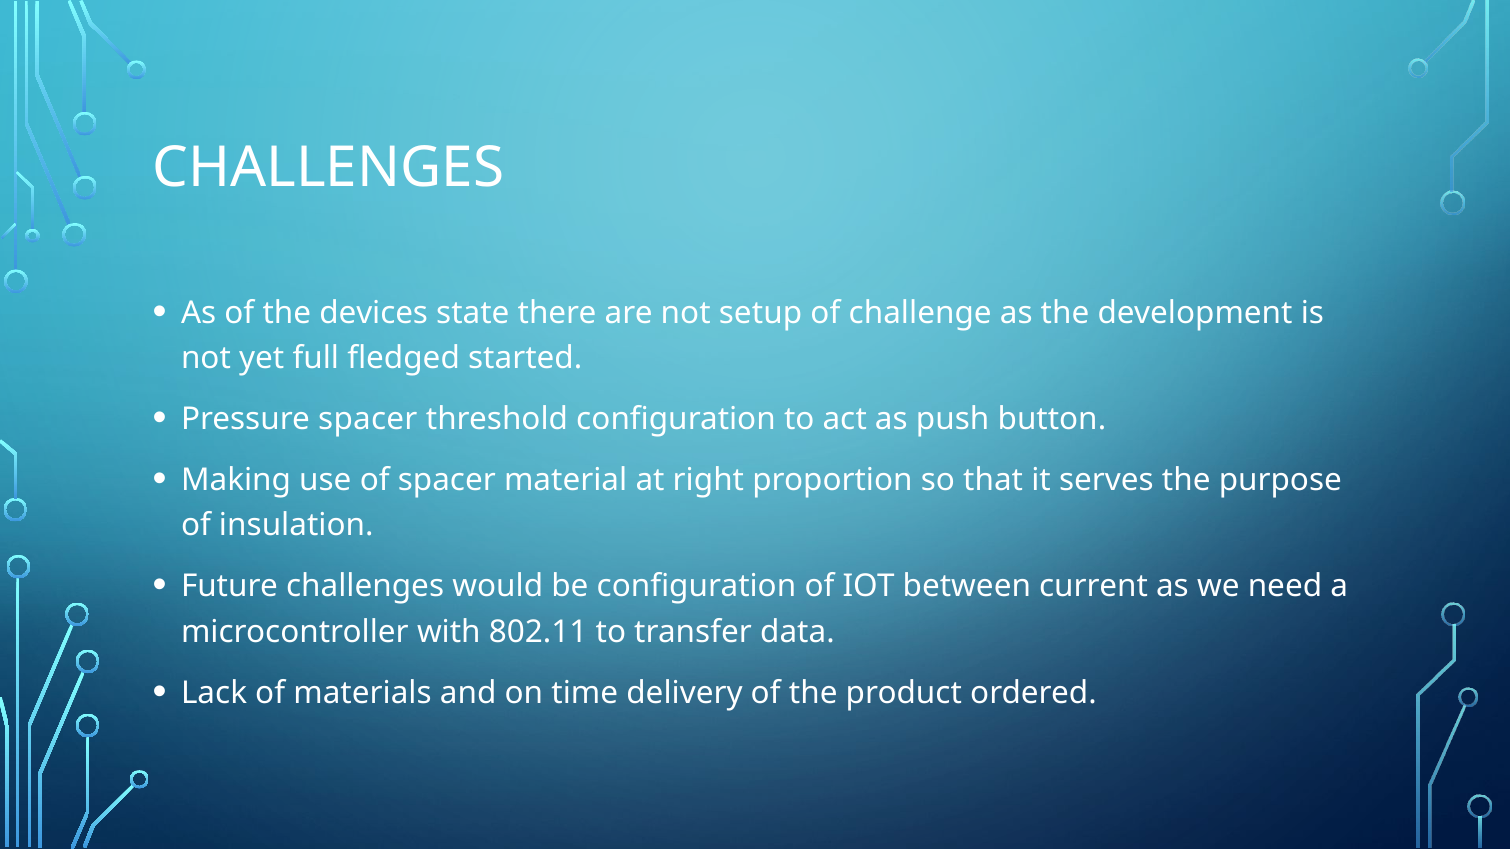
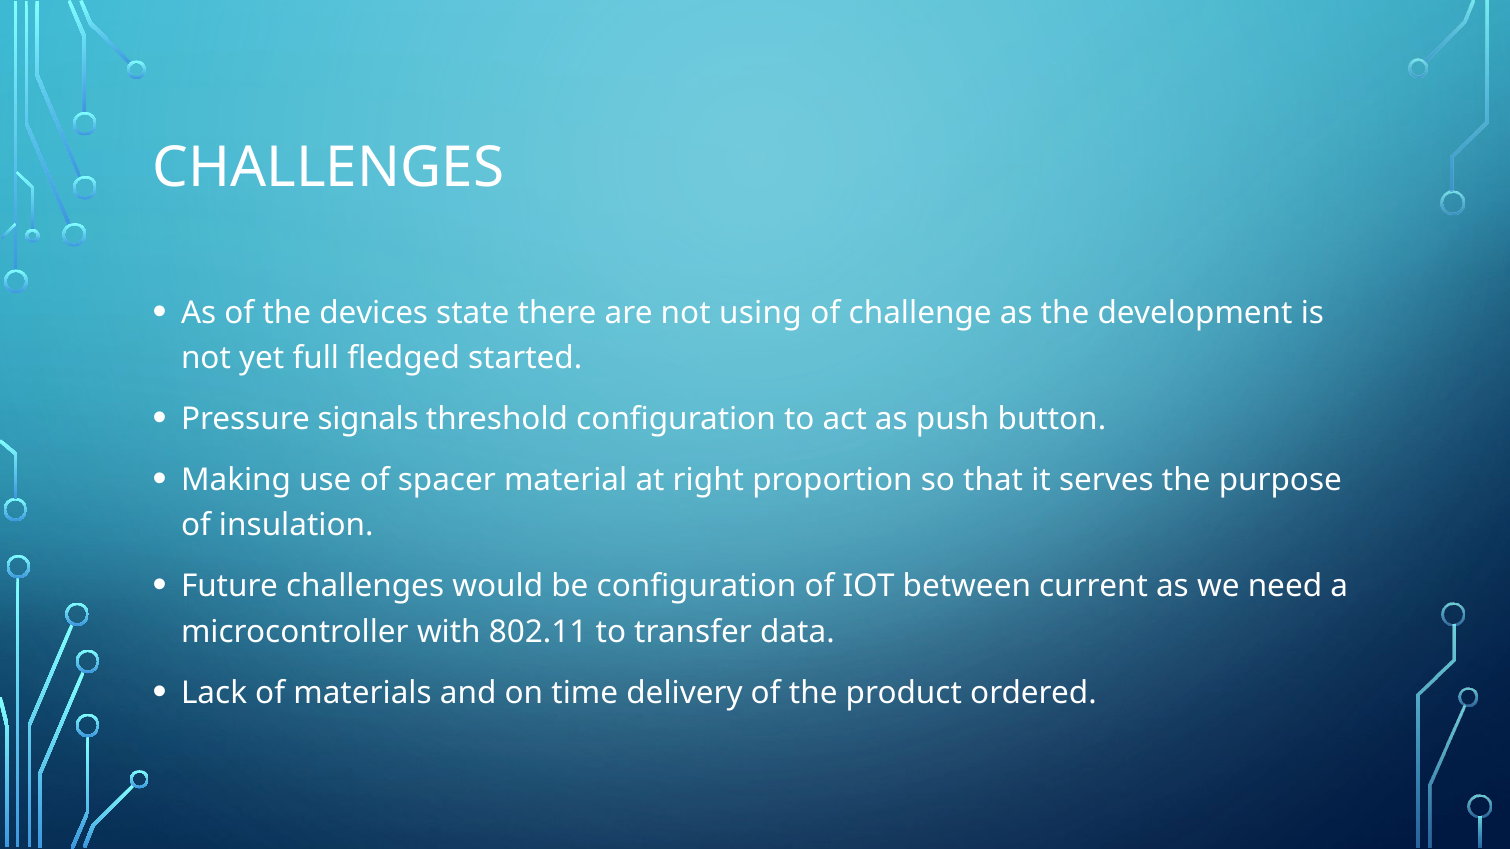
setup: setup -> using (760, 313)
Pressure spacer: spacer -> signals (368, 419)
